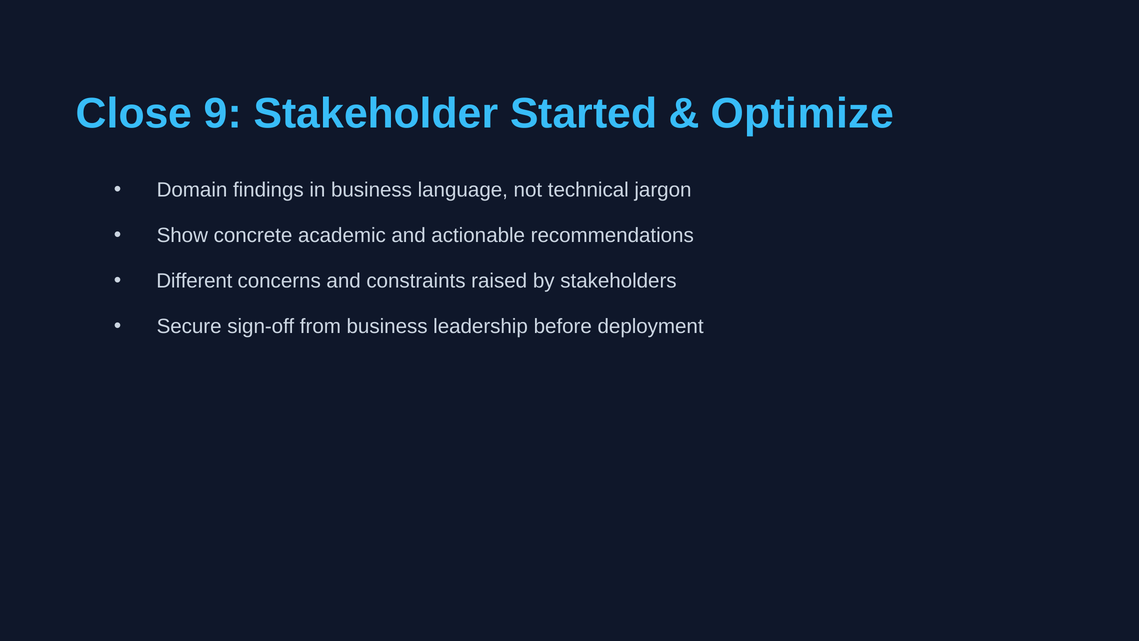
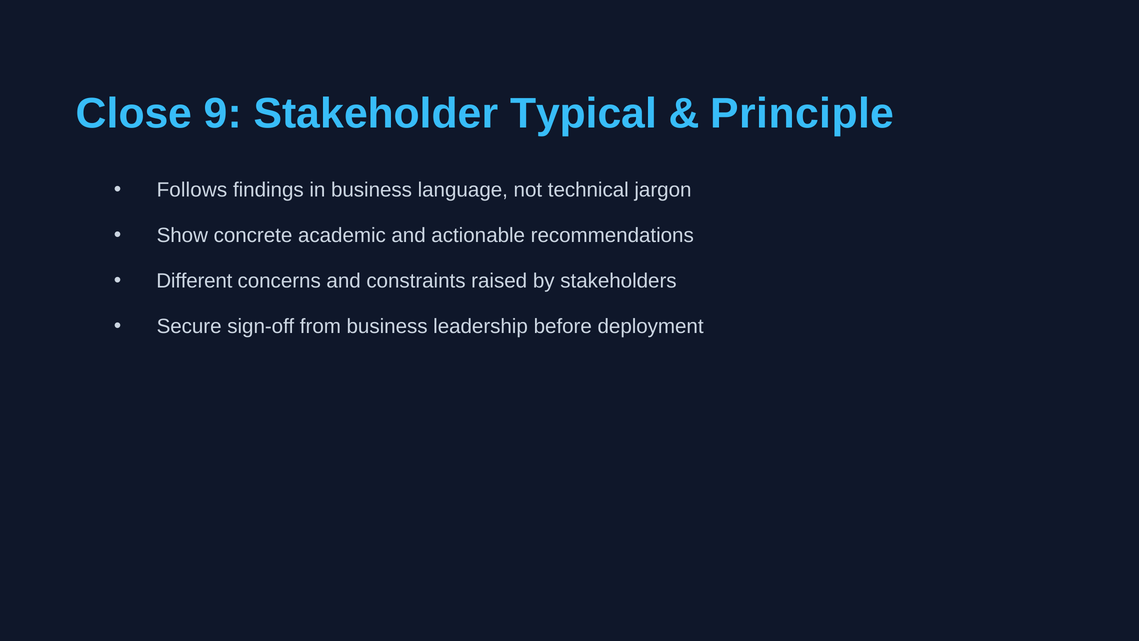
Started: Started -> Typical (584, 114)
Optimize: Optimize -> Principle (802, 114)
Domain: Domain -> Follows (192, 190)
